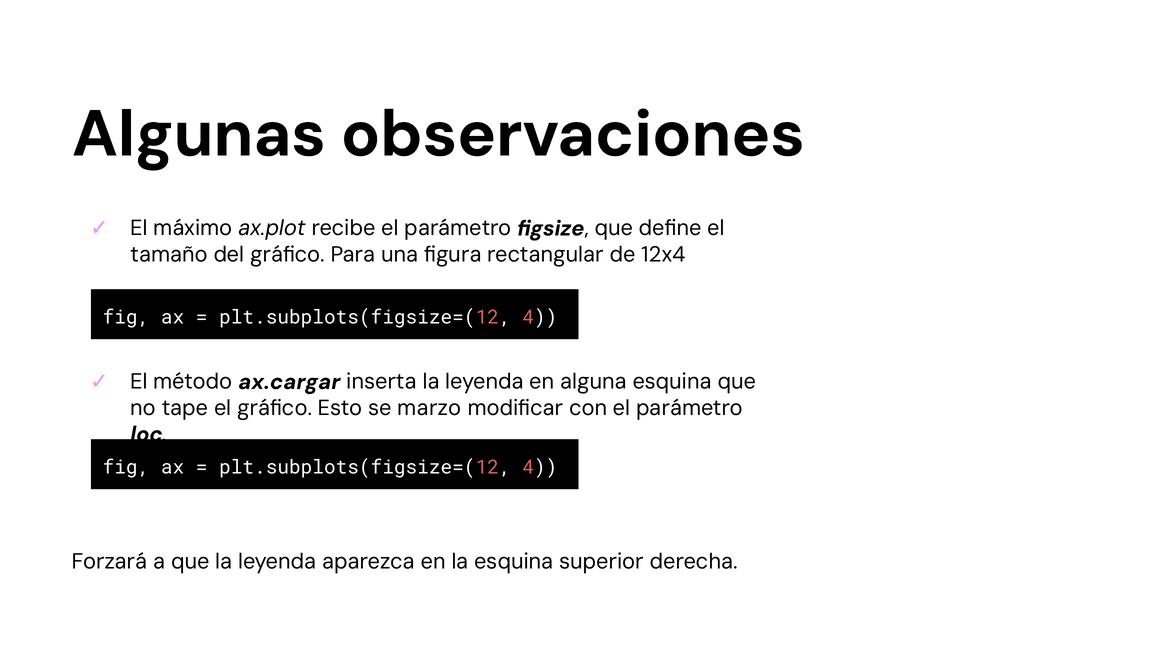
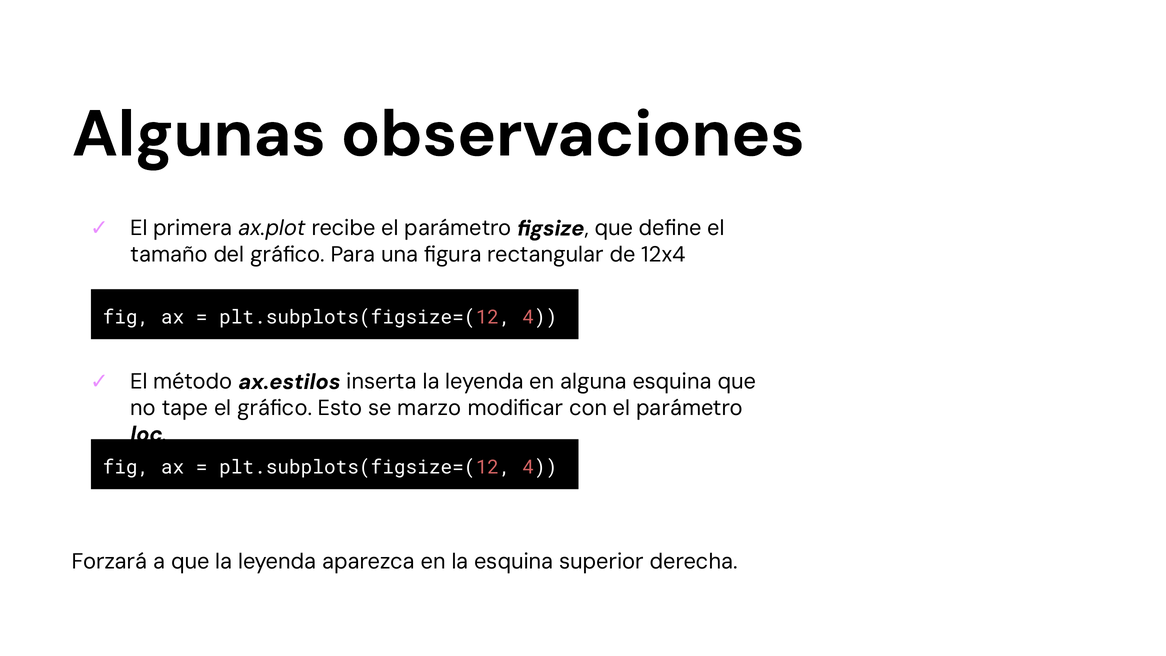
máximo: máximo -> primera (193, 228)
ax.cargar: ax.cargar -> ax.estilos (289, 382)
